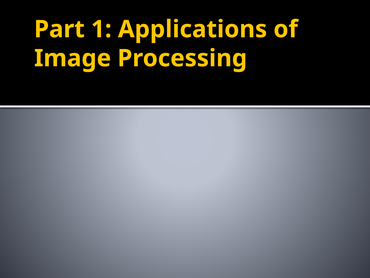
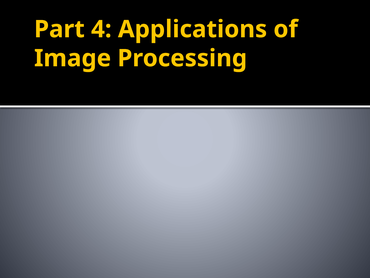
1: 1 -> 4 (101, 29)
